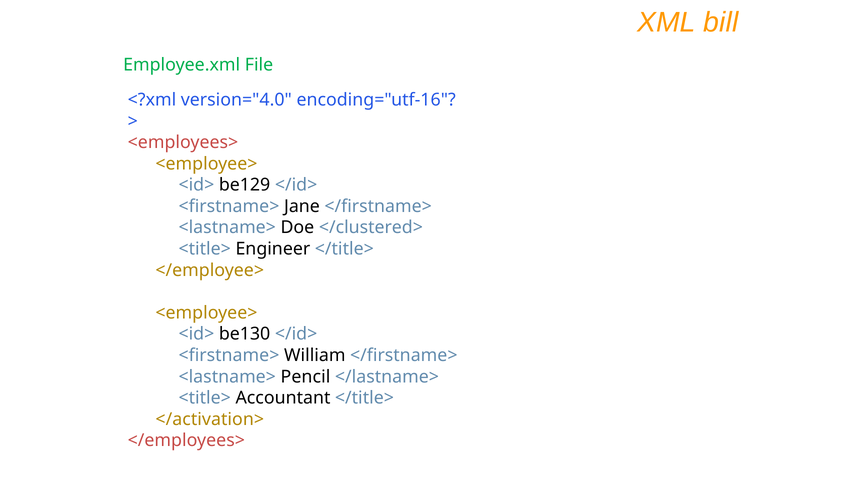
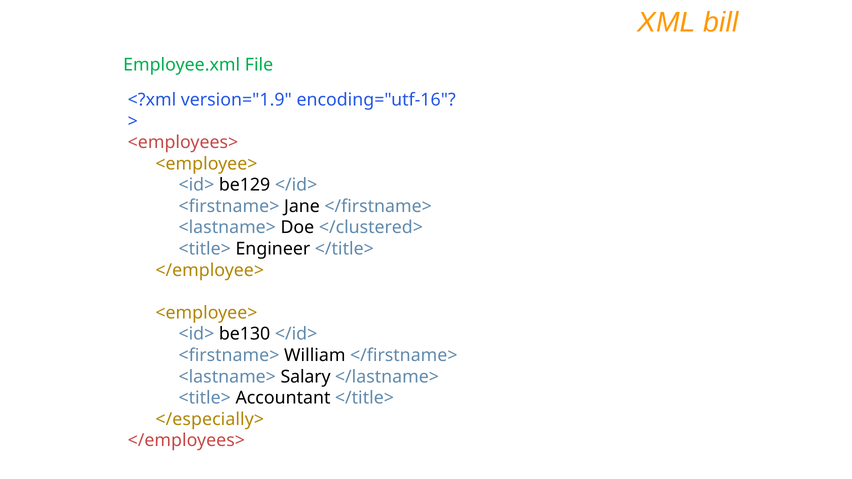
version="4.0: version="4.0 -> version="1.9 (236, 100)
Pencil: Pencil -> Salary (306, 377)
</activation>: </activation> -> </especially> (210, 420)
